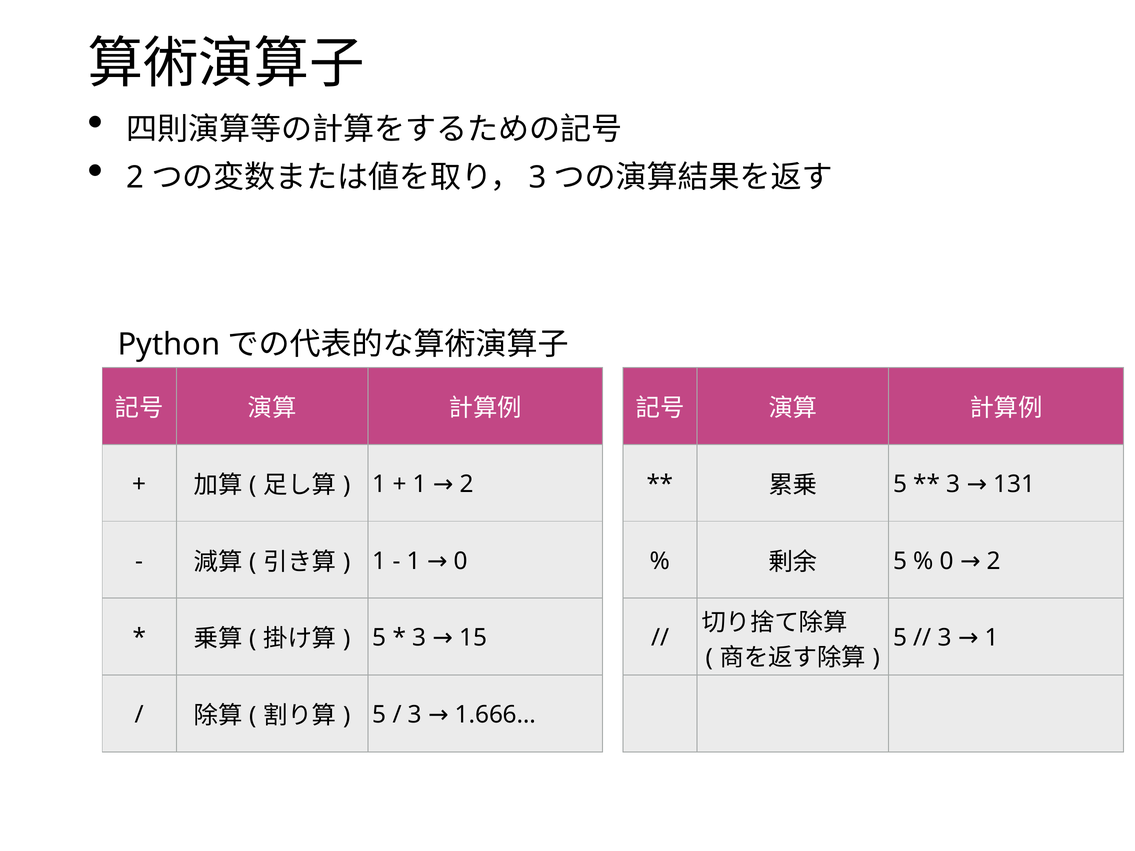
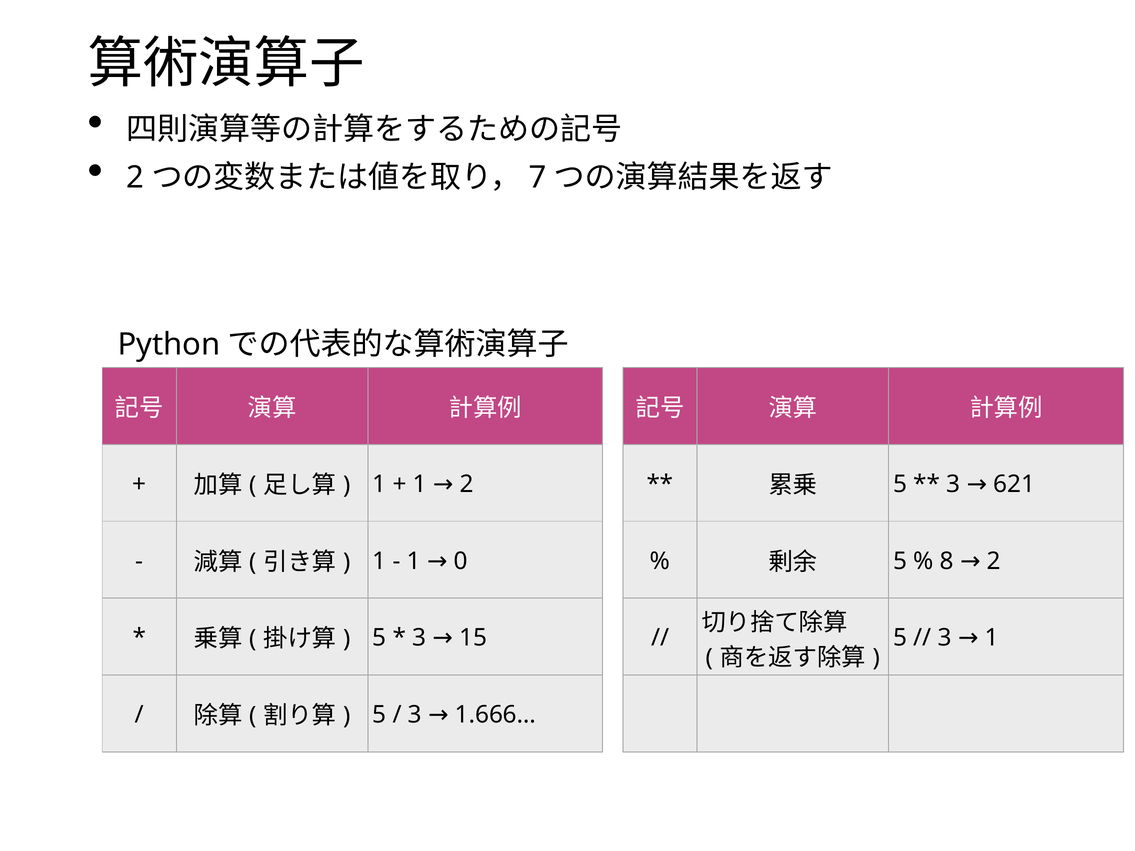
3: 3 -> 7 (537, 178)
131: 131 -> 621 (1014, 484)
0: 0 -> 8 (947, 561)
